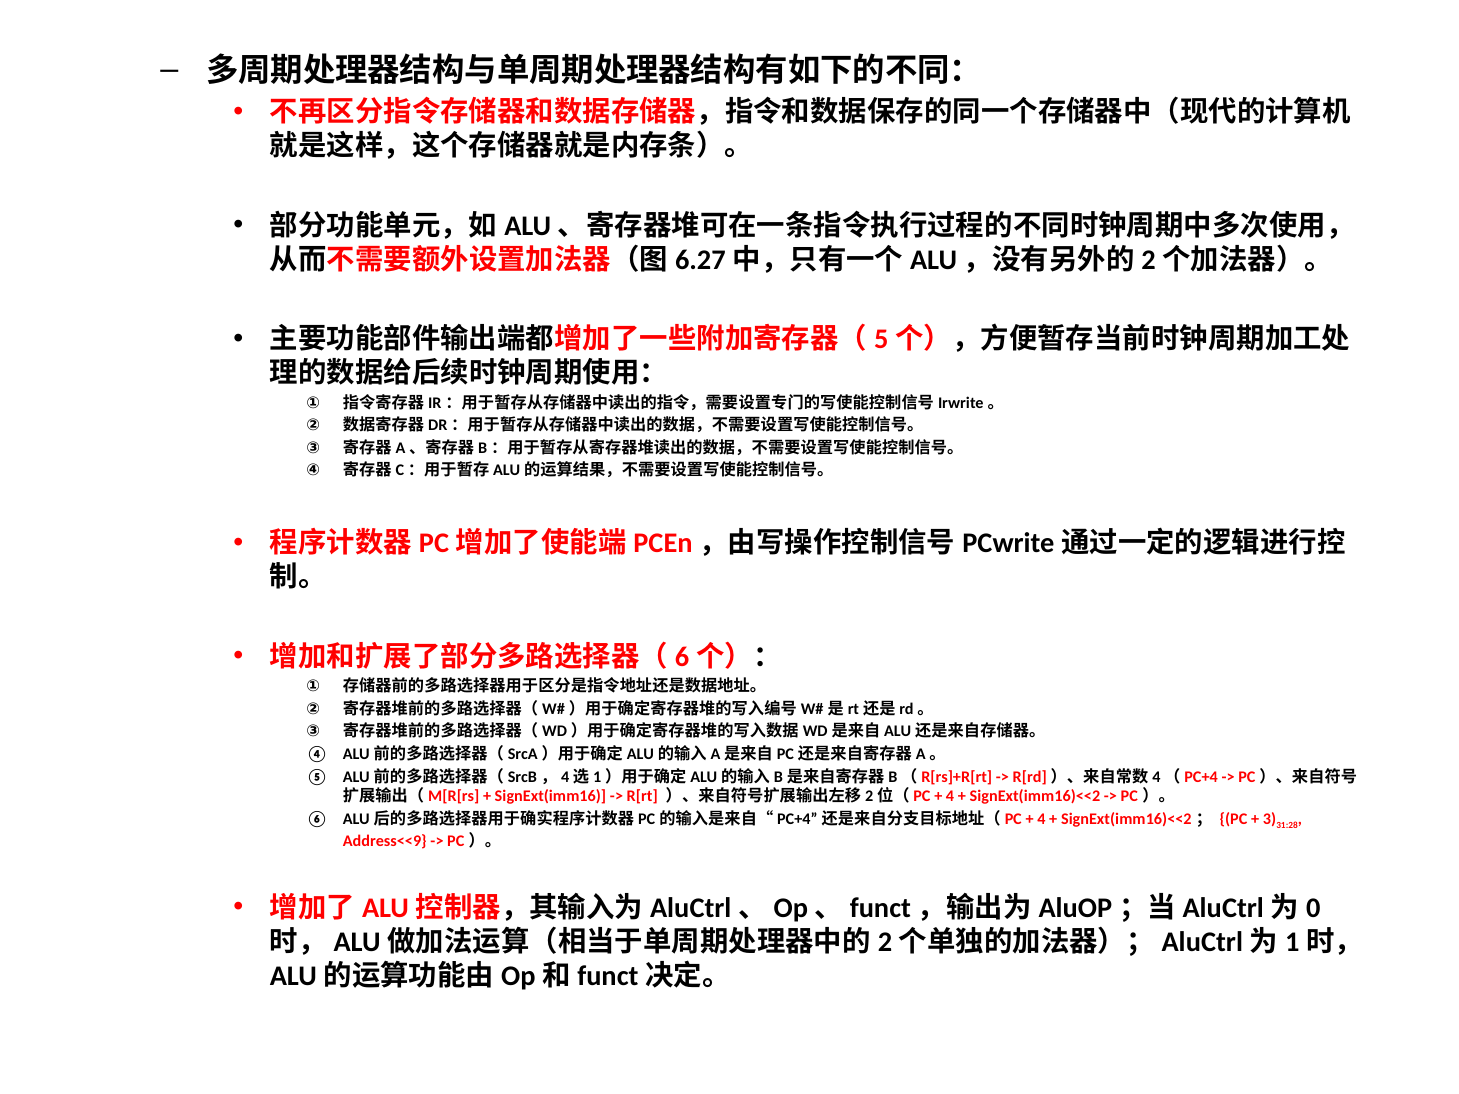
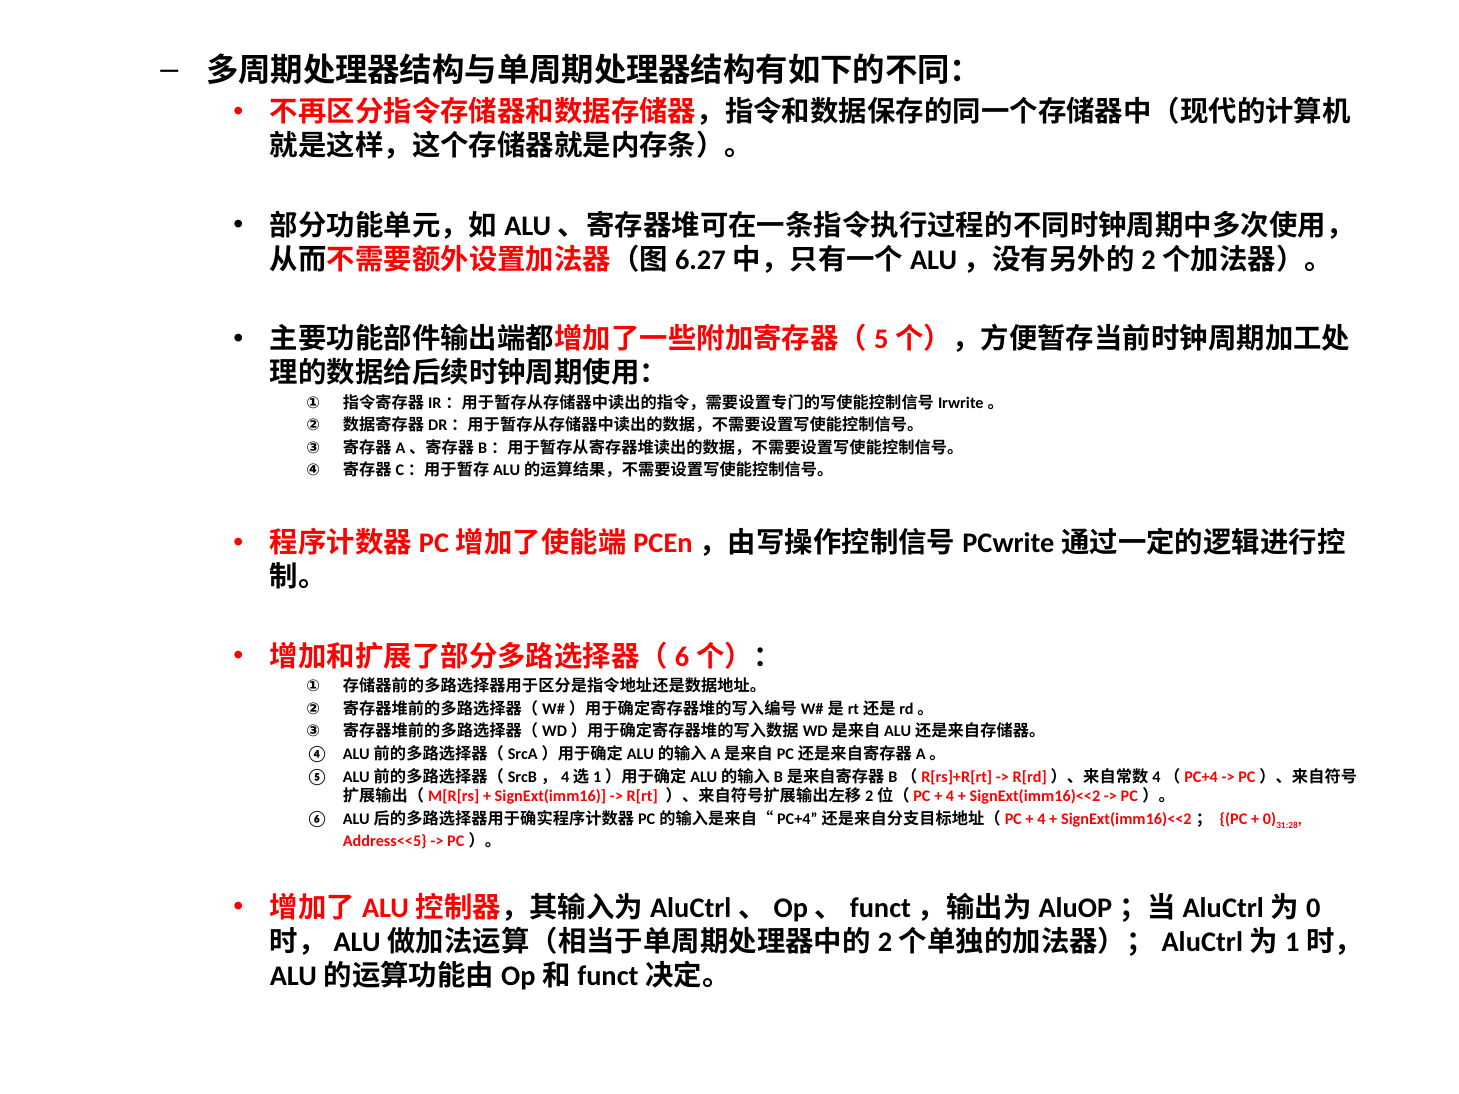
3: 3 -> 0 (1269, 819)
Address<<9: Address<<9 -> Address<<5 (385, 841)
